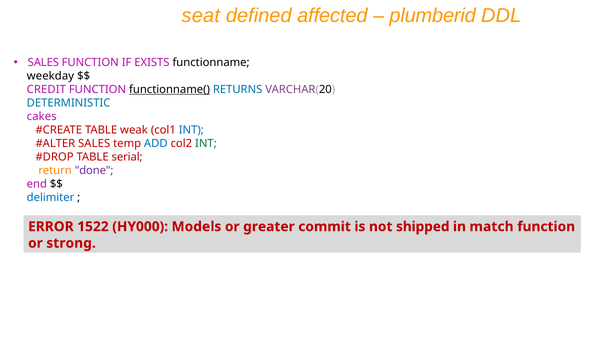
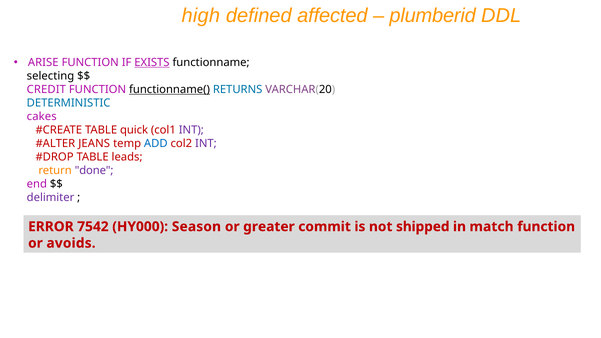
seat: seat -> high (201, 16)
SALES: SALES -> ARISE (43, 62)
EXISTS underline: none -> present (152, 62)
weekday: weekday -> selecting (50, 76)
weak: weak -> quick (134, 130)
INT colour: blue -> purple (191, 130)
SALES: SALES -> JEANS (94, 144)
INT colour: green -> purple (206, 144)
serial: serial -> leads (127, 157)
delimiter colour: blue -> purple (51, 198)
1522: 1522 -> 7542 (93, 227)
Models: Models -> Season (196, 227)
strong: strong -> avoids (71, 243)
